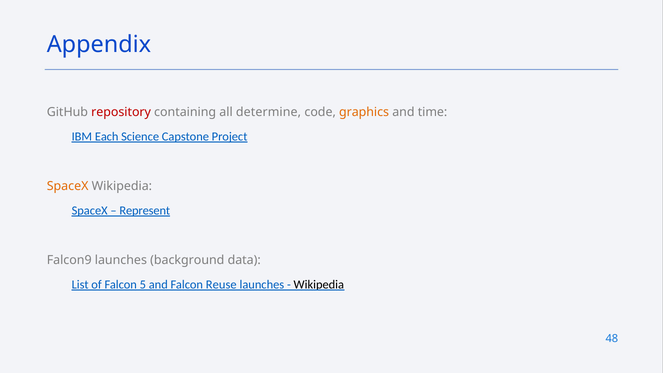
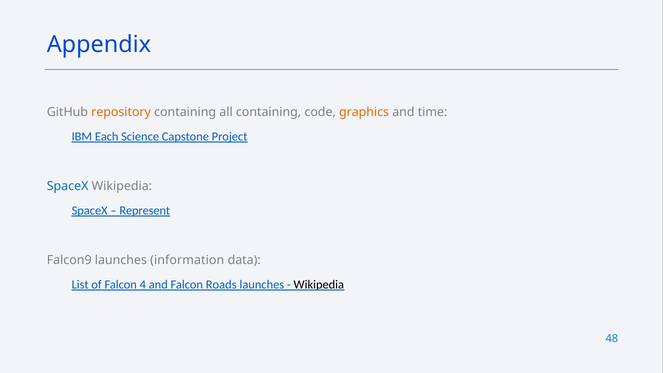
repository colour: red -> orange (121, 112)
all determine: determine -> containing (269, 112)
SpaceX colour: orange -> blue (68, 186)
background: background -> information (187, 260)
5: 5 -> 4 (143, 285)
Reuse: Reuse -> Roads (221, 285)
